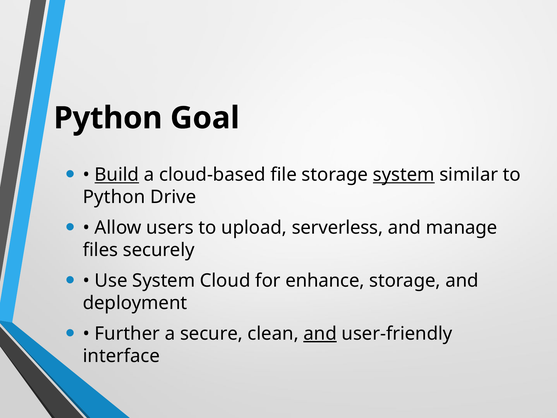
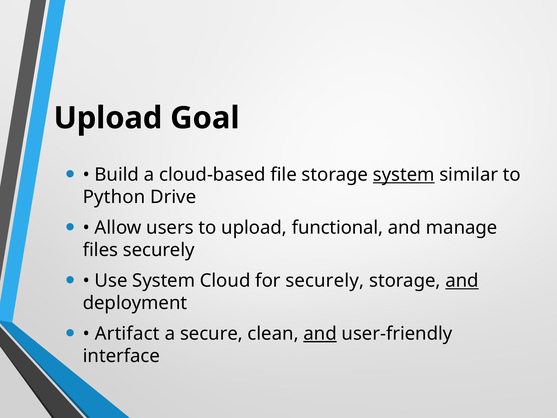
Python: Python -> Upload (108, 118)
Build underline: present -> none (117, 175)
serverless: serverless -> functional (337, 228)
for enhance: enhance -> securely (325, 281)
and underline: none -> present (462, 281)
Further: Further -> Artifact (127, 333)
